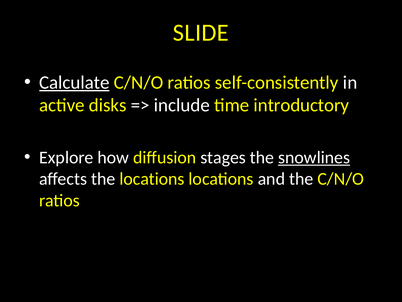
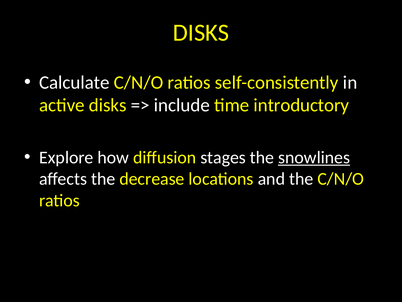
SLIDE: SLIDE -> DISKS (201, 33)
Calculate underline: present -> none (74, 82)
the locations: locations -> decrease (152, 179)
